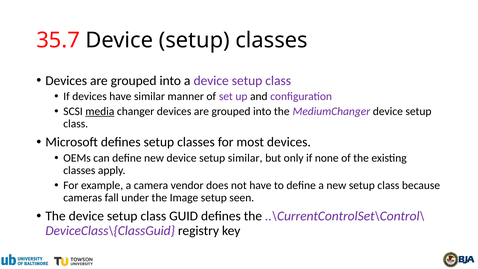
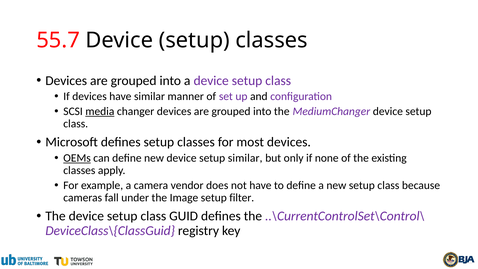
35.7: 35.7 -> 55.7 (58, 40)
OEMs underline: none -> present (77, 158)
seen: seen -> filter (242, 198)
